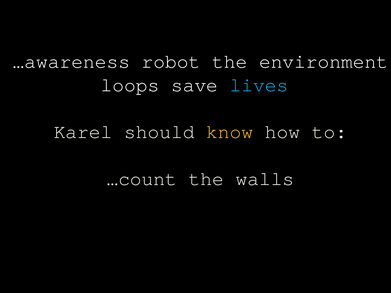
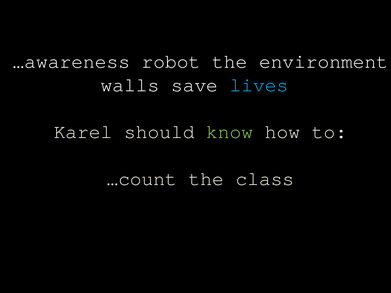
loops: loops -> walls (130, 85)
know colour: yellow -> light green (230, 132)
walls: walls -> class (265, 179)
